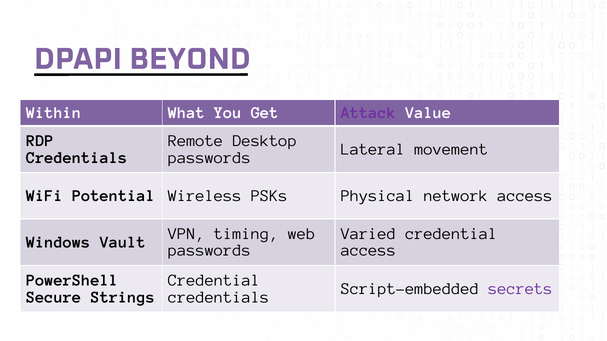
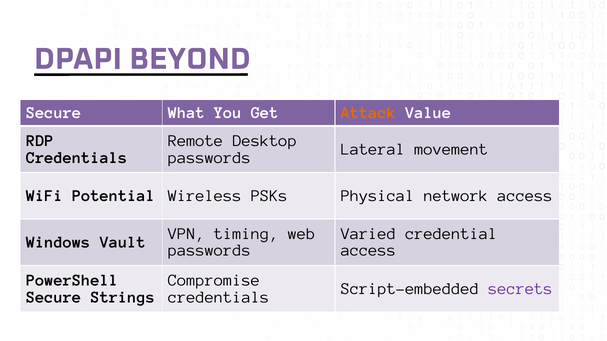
Within: Within -> Secure (54, 113)
Attack colour: purple -> orange (369, 113)
Credential: Credential -> Compromise (214, 280)
